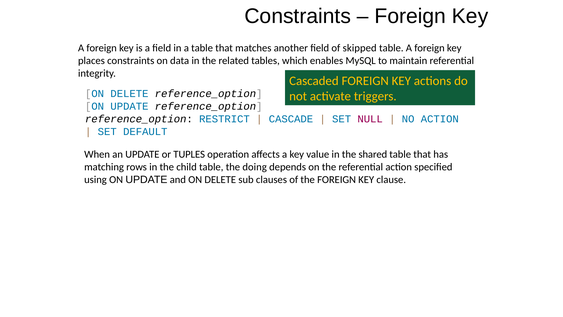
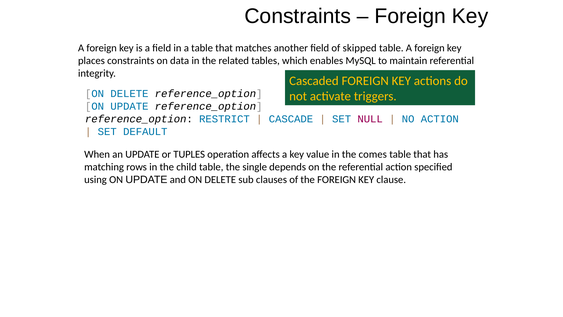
shared: shared -> comes (373, 154)
doing: doing -> single (255, 167)
